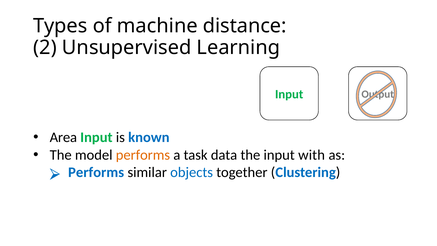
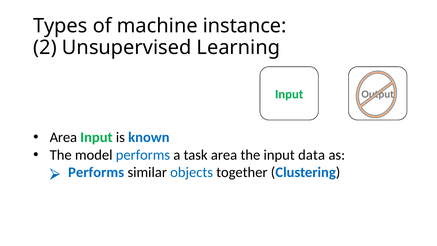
distance: distance -> instance (245, 26)
performs colour: orange -> blue (143, 155)
task data: data -> area (224, 155)
with: with -> data (312, 155)
